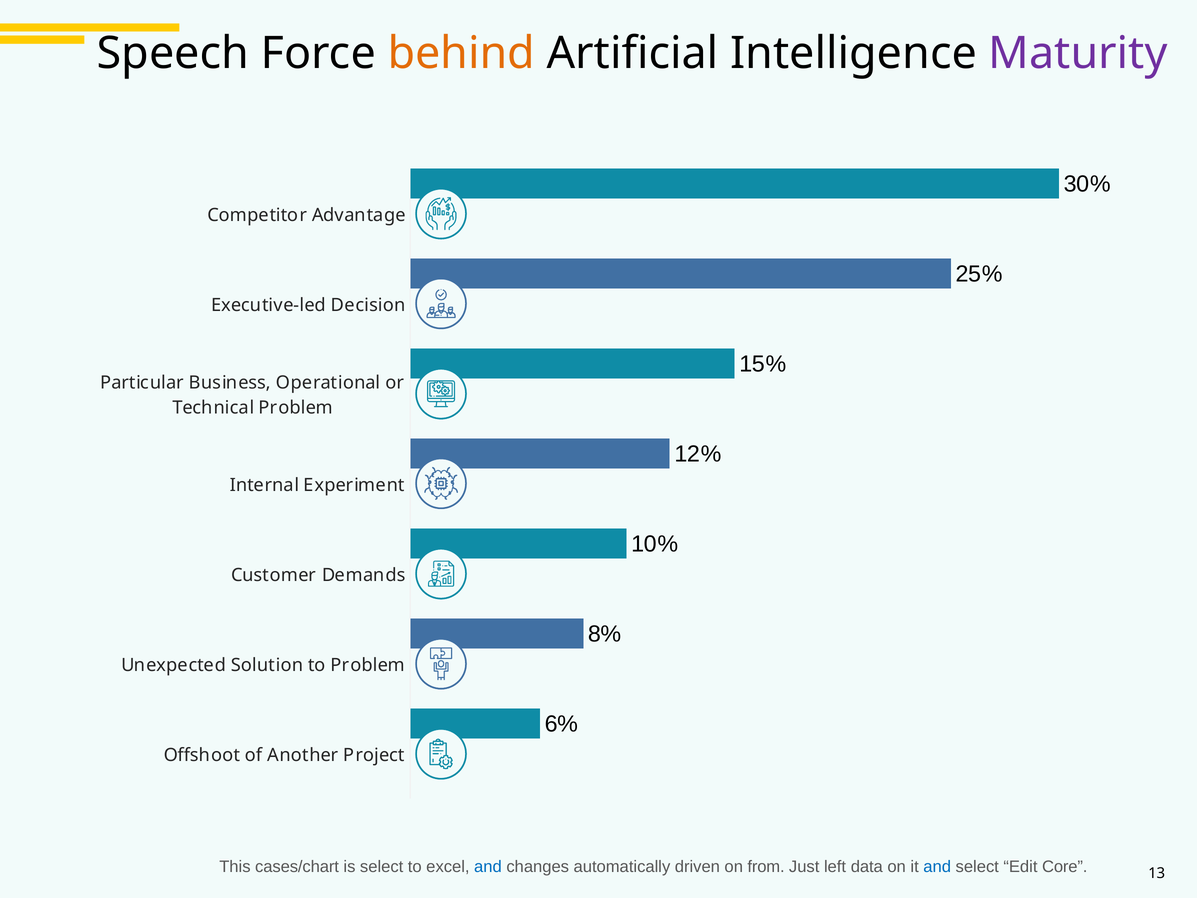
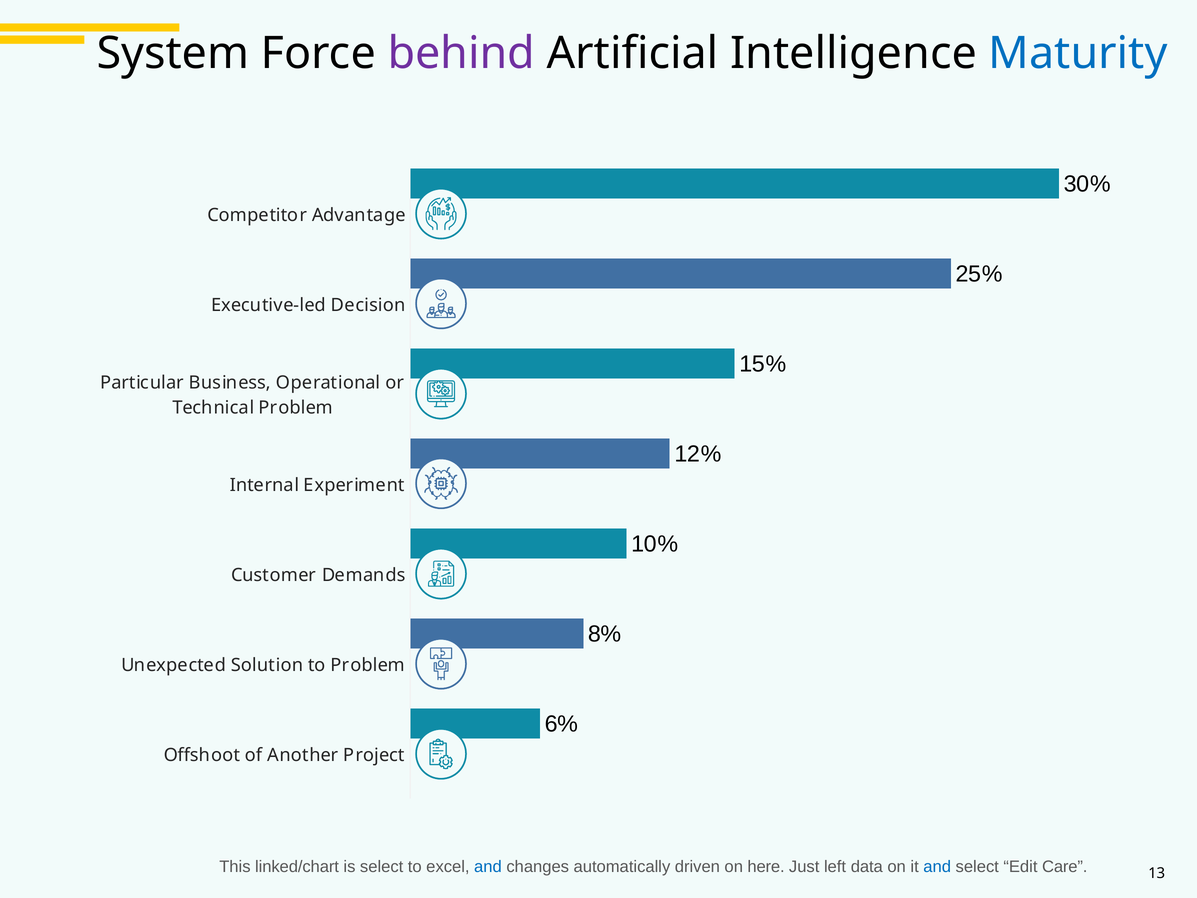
Speech: Speech -> System (173, 53)
behind colour: orange -> purple (461, 53)
Maturity colour: purple -> blue (1078, 53)
cases/chart: cases/chart -> linked/chart (297, 867)
from: from -> here (766, 867)
Core: Core -> Care (1065, 867)
